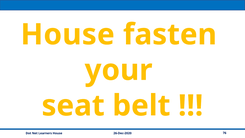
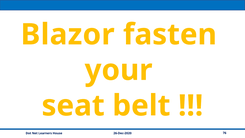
House: House -> Blazor (68, 35)
